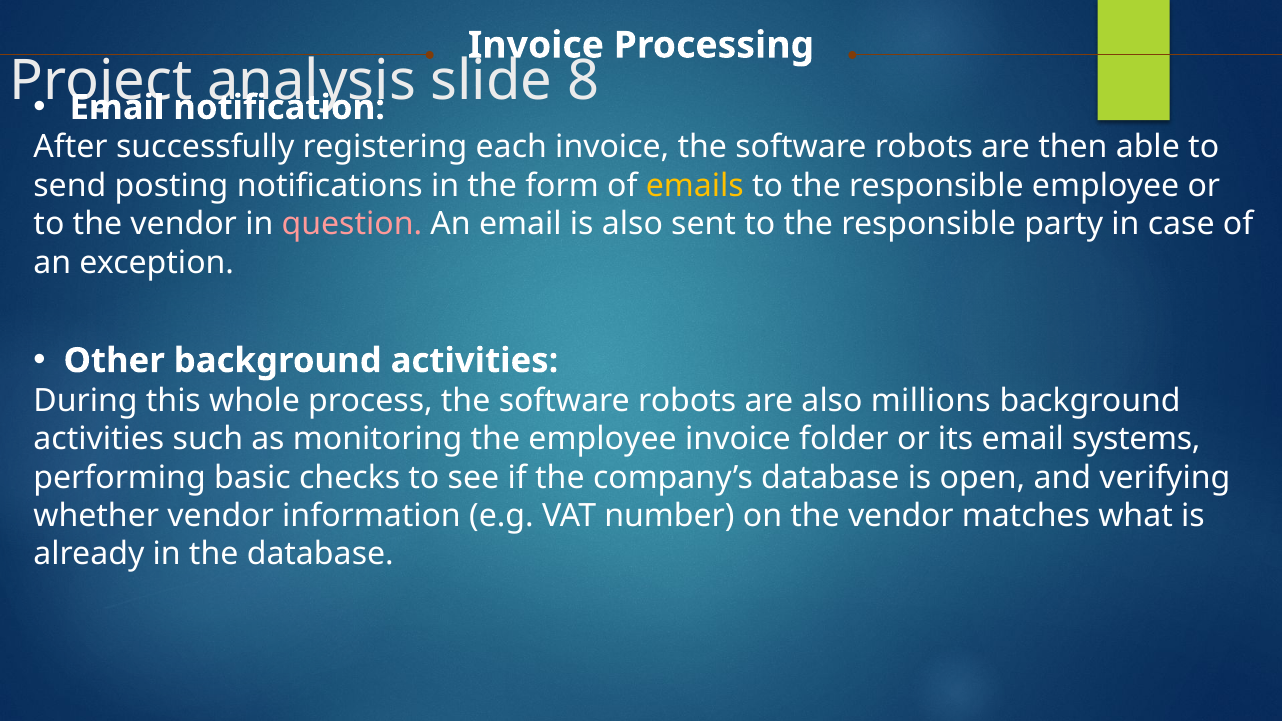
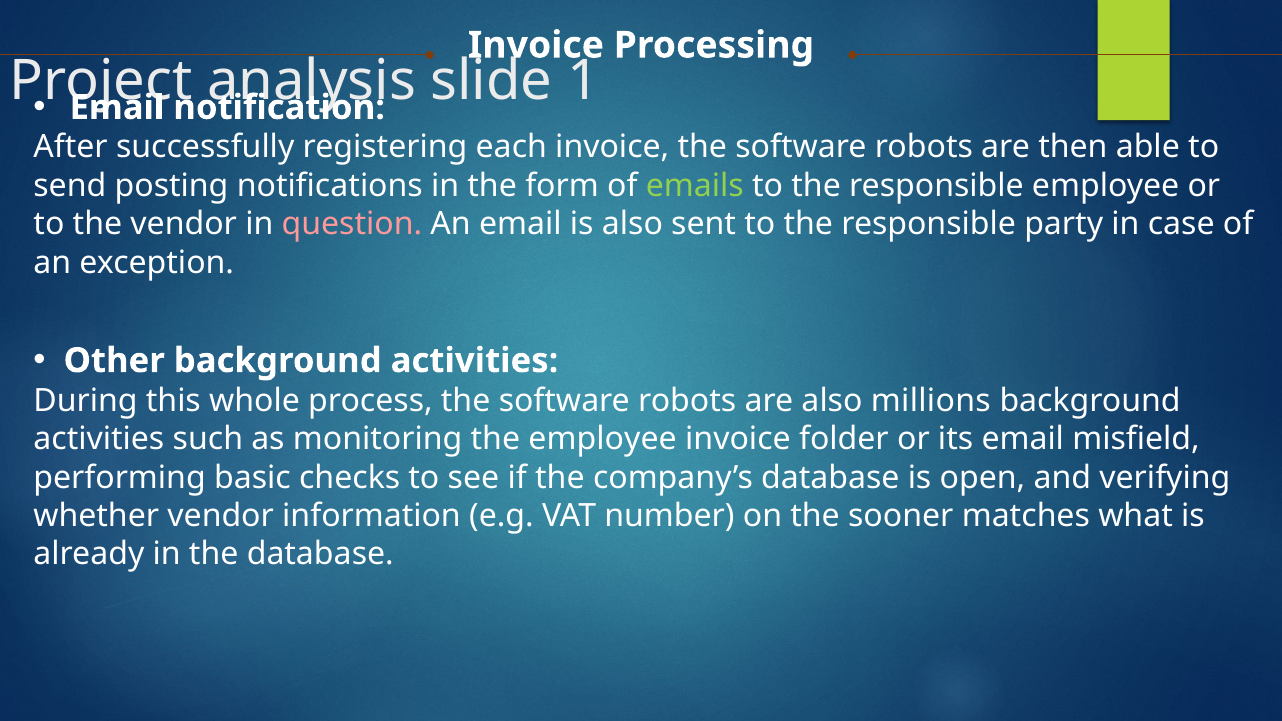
8: 8 -> 1 (583, 81)
emails colour: yellow -> light green (695, 186)
systems: systems -> misfield (1136, 439)
on the vendor: vendor -> sooner (901, 516)
